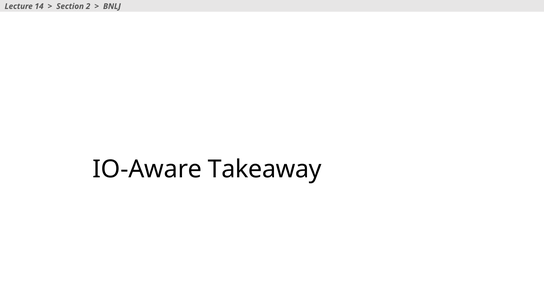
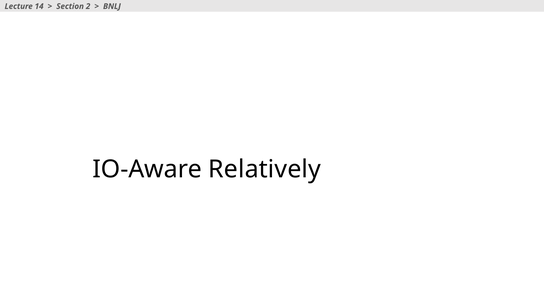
Takeaway: Takeaway -> Relatively (265, 169)
